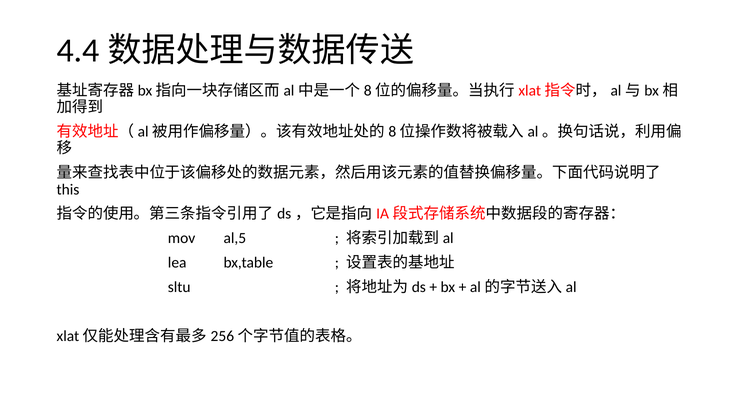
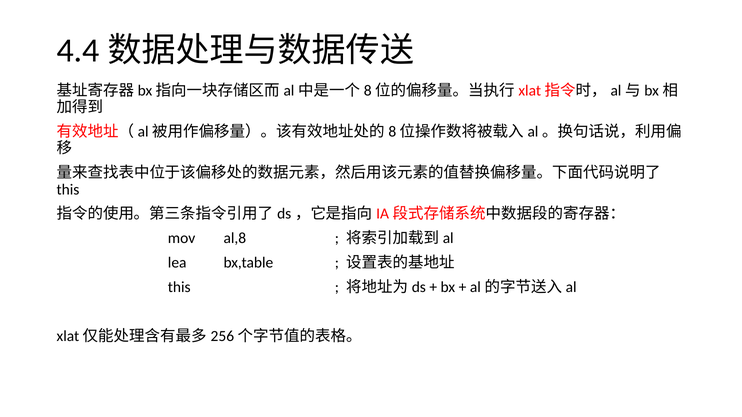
al,5: al,5 -> al,8 (235, 239)
sltu: sltu -> this (179, 287)
